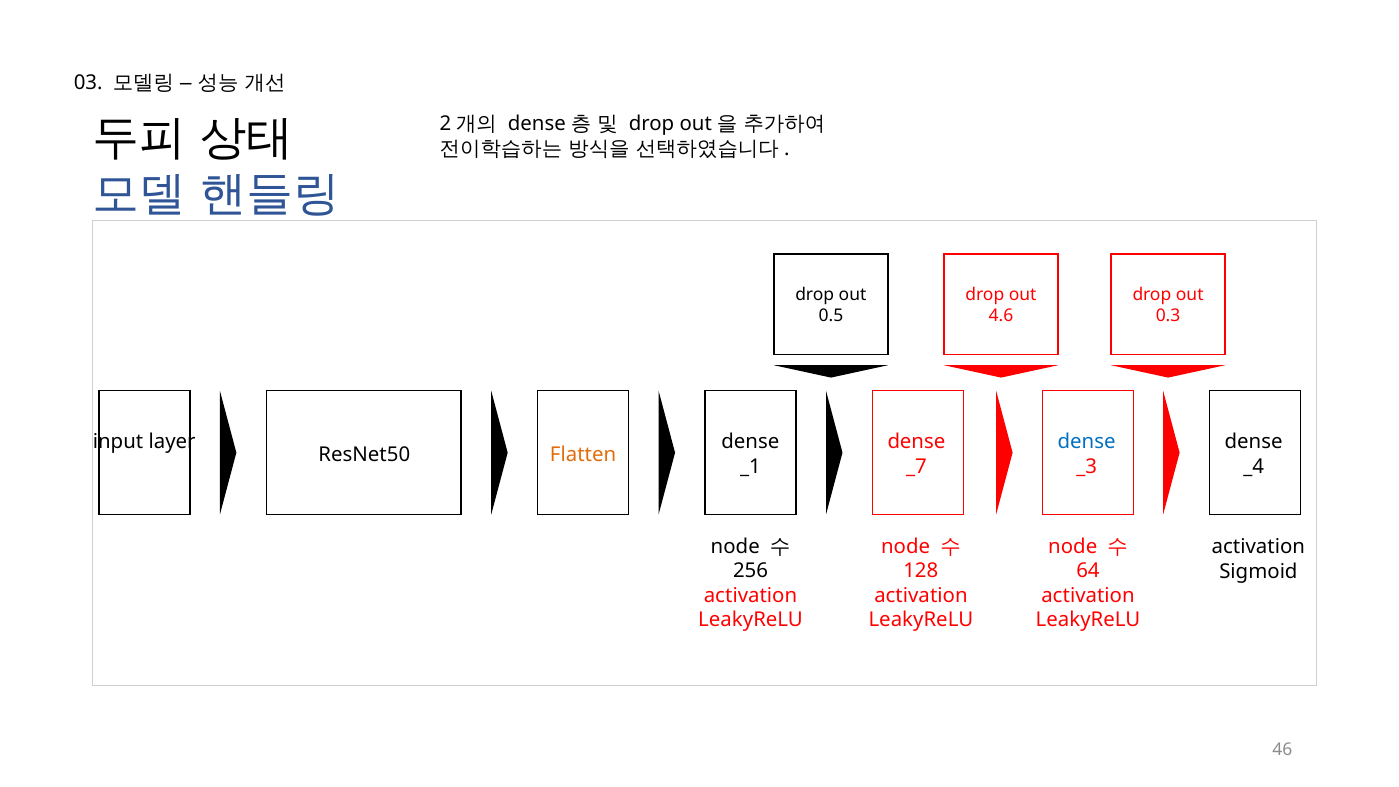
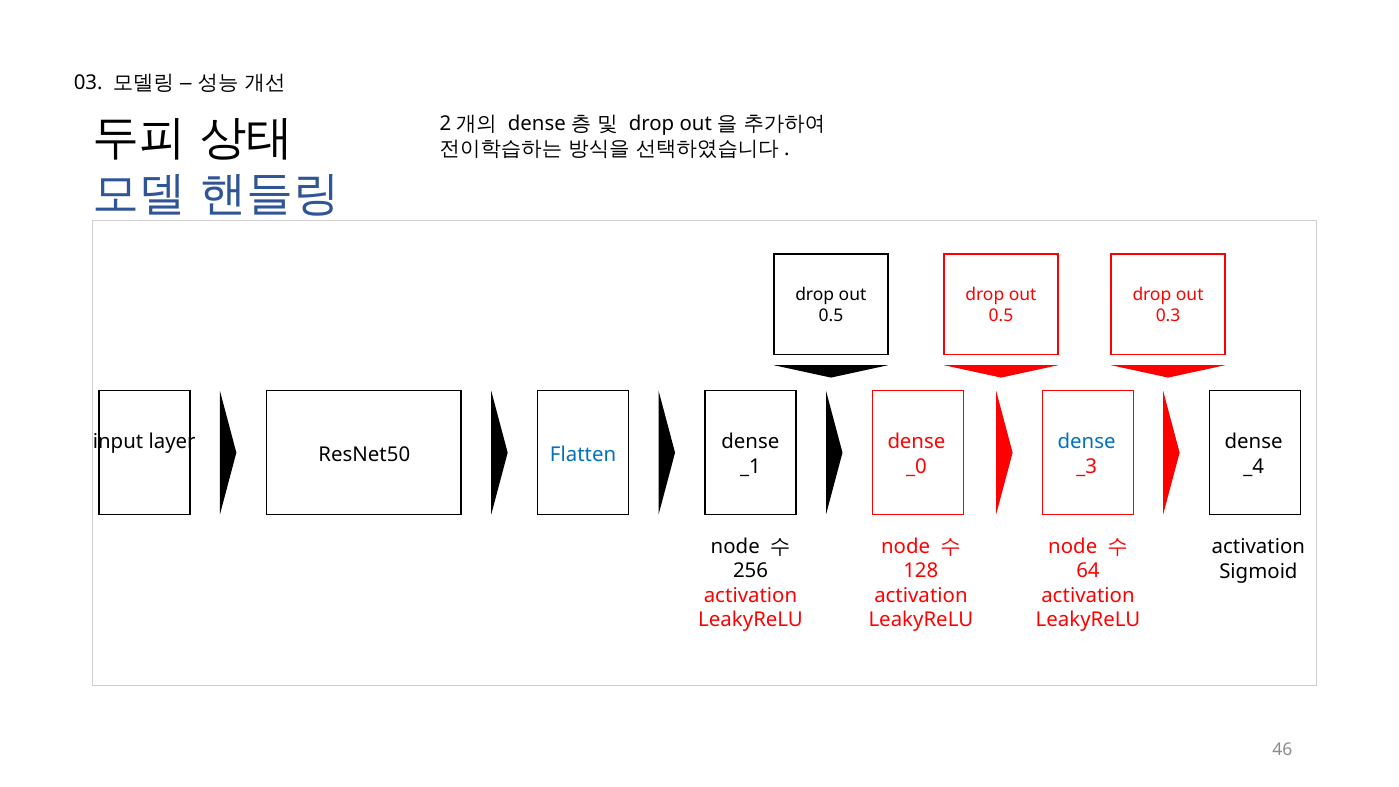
4.6: 4.6 -> 0.5 (1001, 316)
Flatten colour: orange -> blue (583, 454)
_7: _7 -> _0 (917, 466)
